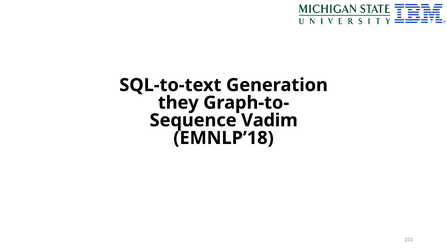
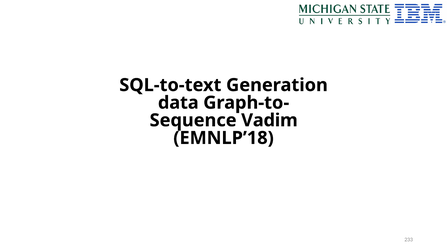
they: they -> data (178, 103)
